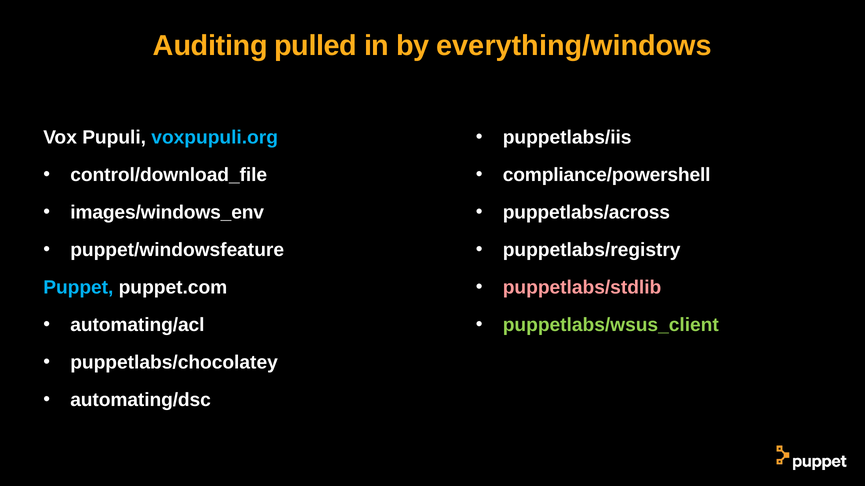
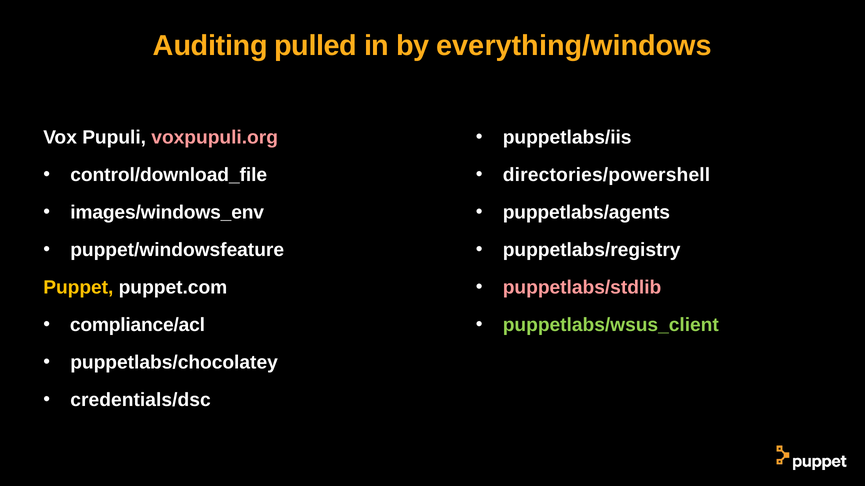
voxpupuli.org colour: light blue -> pink (215, 138)
compliance/powershell: compliance/powershell -> directories/powershell (606, 175)
puppetlabs/across: puppetlabs/across -> puppetlabs/agents (586, 213)
Puppet colour: light blue -> yellow (78, 288)
automating/acl: automating/acl -> compliance/acl (137, 325)
automating/dsc: automating/dsc -> credentials/dsc (141, 400)
